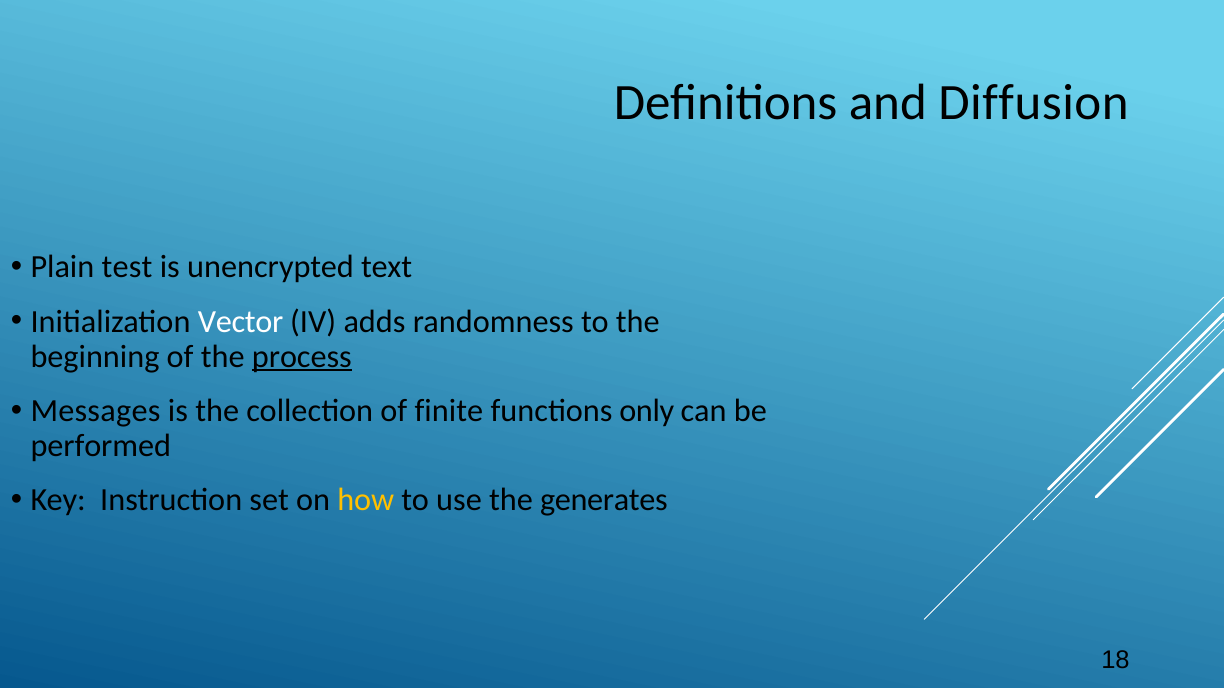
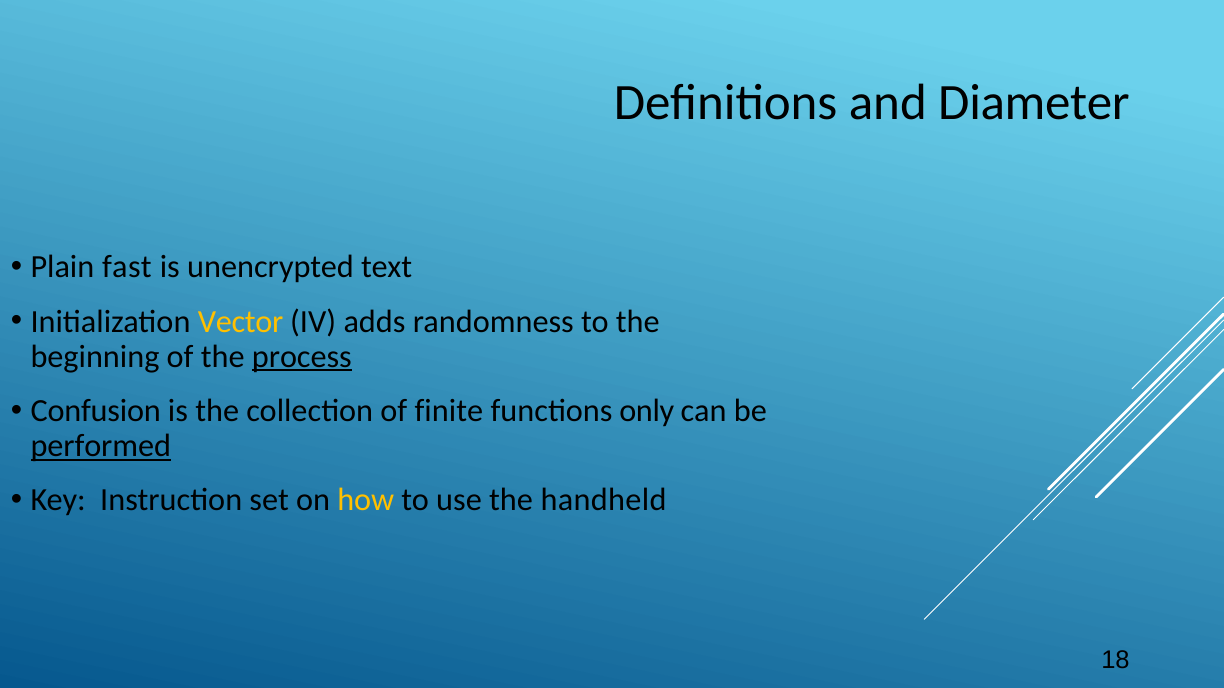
Diffusion: Diffusion -> Diameter (1034, 103)
test: test -> fast (127, 267)
Vector colour: white -> yellow (241, 322)
Messages: Messages -> Confusion (96, 411)
performed underline: none -> present (101, 446)
generates: generates -> handheld (604, 501)
